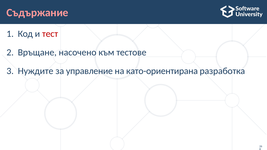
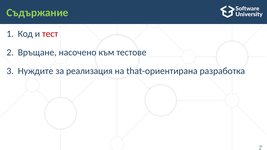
Съдържание colour: pink -> light green (37, 13)
управление: управление -> реализация (89, 71)
като-ориентирана: като-ориентирана -> that-ориентирана (162, 71)
